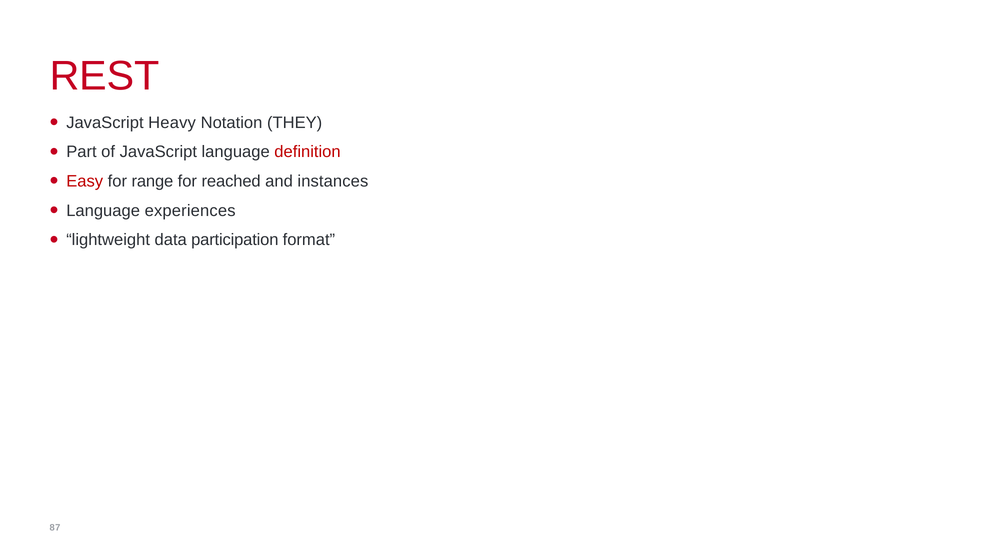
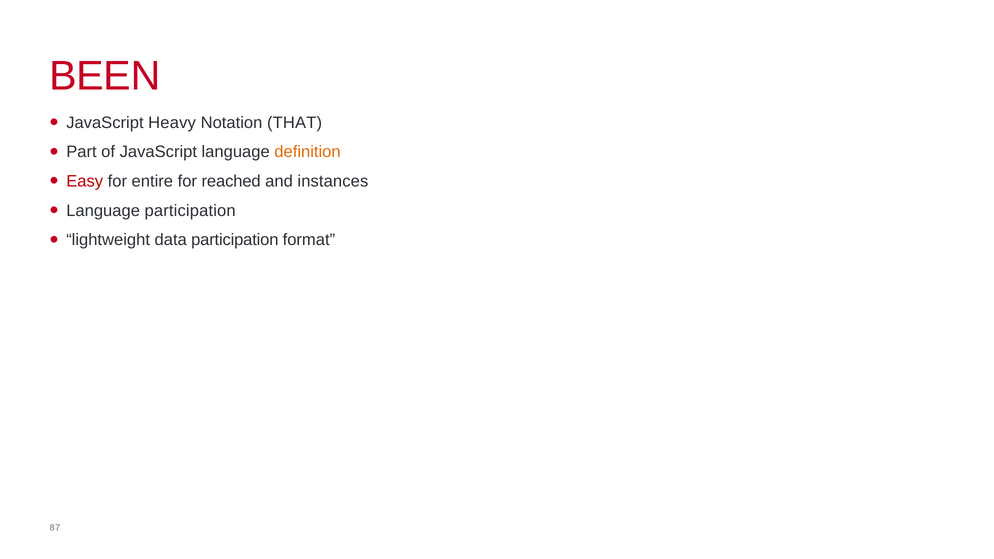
REST: REST -> BEEN (105, 76)
THEY: THEY -> THAT (295, 123)
definition colour: red -> orange (308, 152)
range: range -> entire (152, 181)
Language experiences: experiences -> participation (190, 211)
